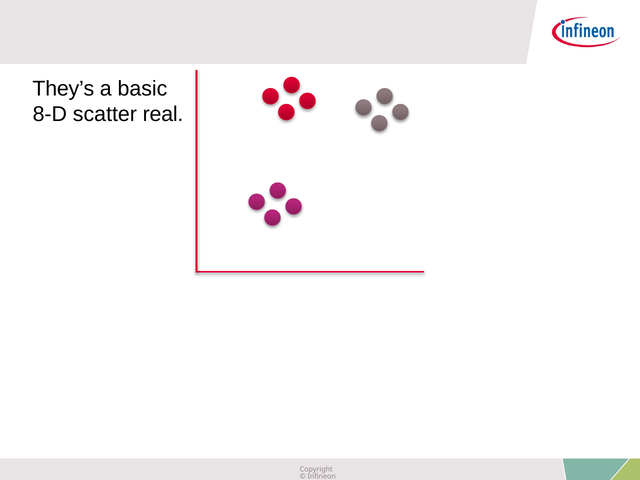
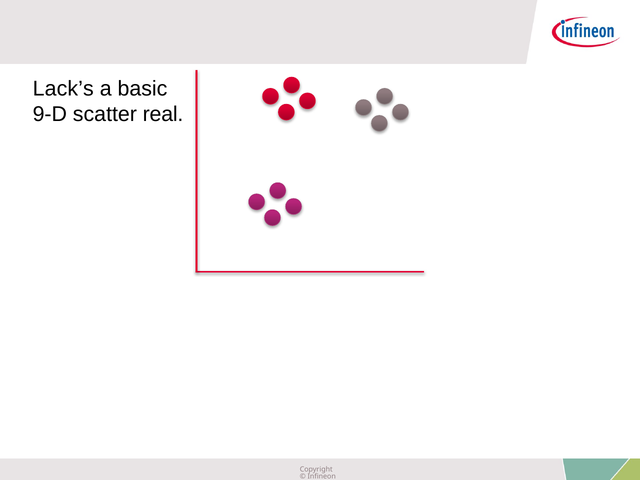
They’s: They’s -> Lack’s (63, 89)
8-D: 8-D -> 9-D (50, 114)
